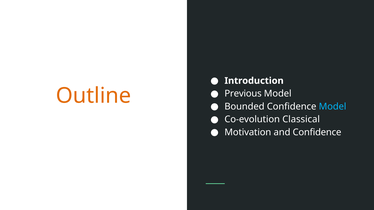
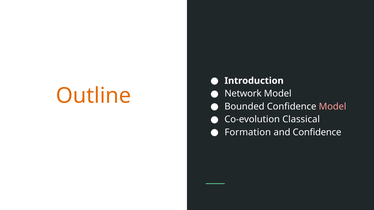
Previous: Previous -> Network (243, 94)
Model colour: light blue -> pink (333, 107)
Motivation: Motivation -> Formation (248, 132)
